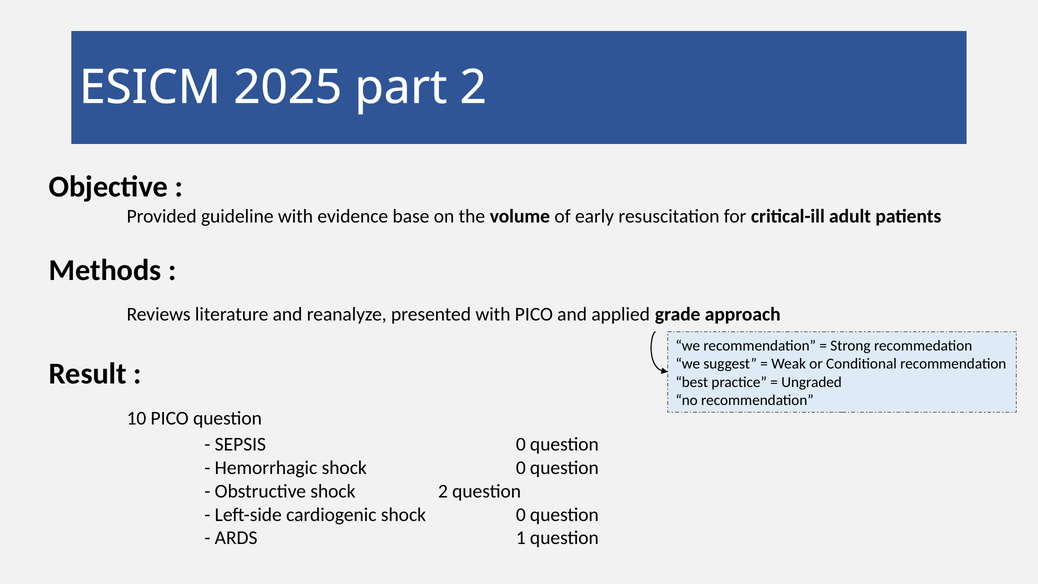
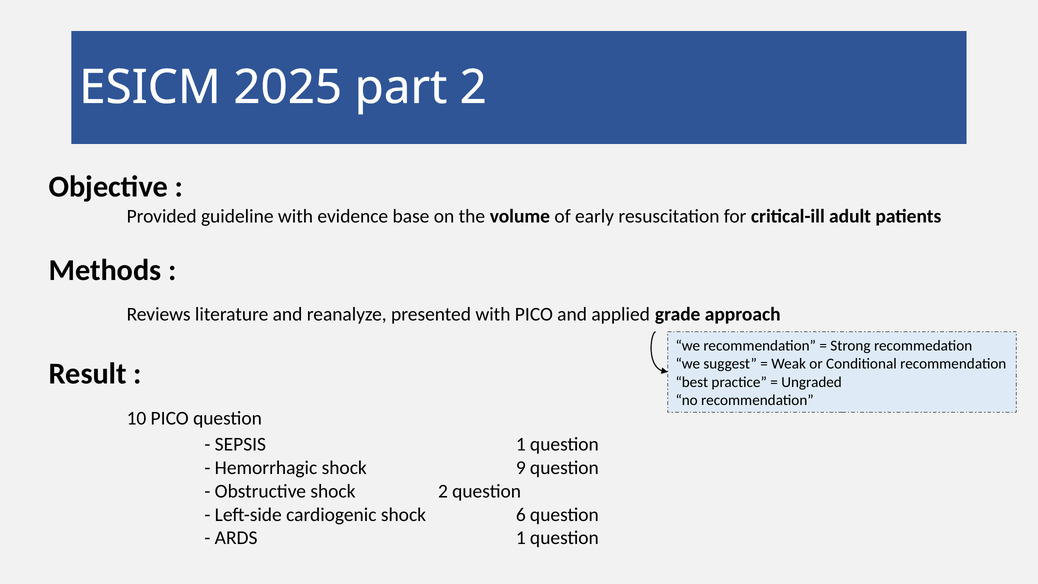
SEPSIS 0: 0 -> 1 (521, 444)
Hemorrhagic shock 0: 0 -> 9 (521, 468)
cardiogenic shock 0: 0 -> 6 (521, 515)
